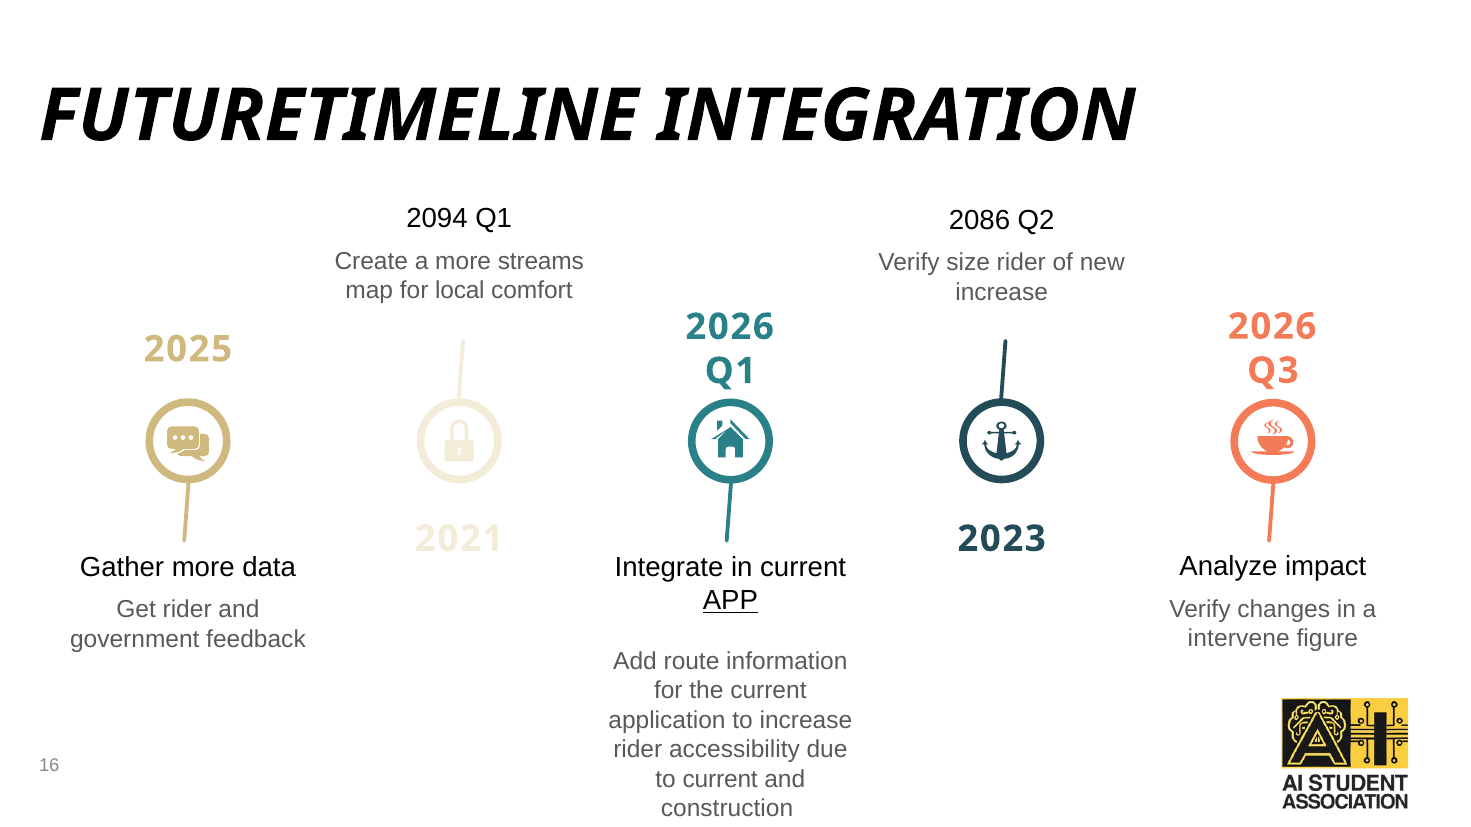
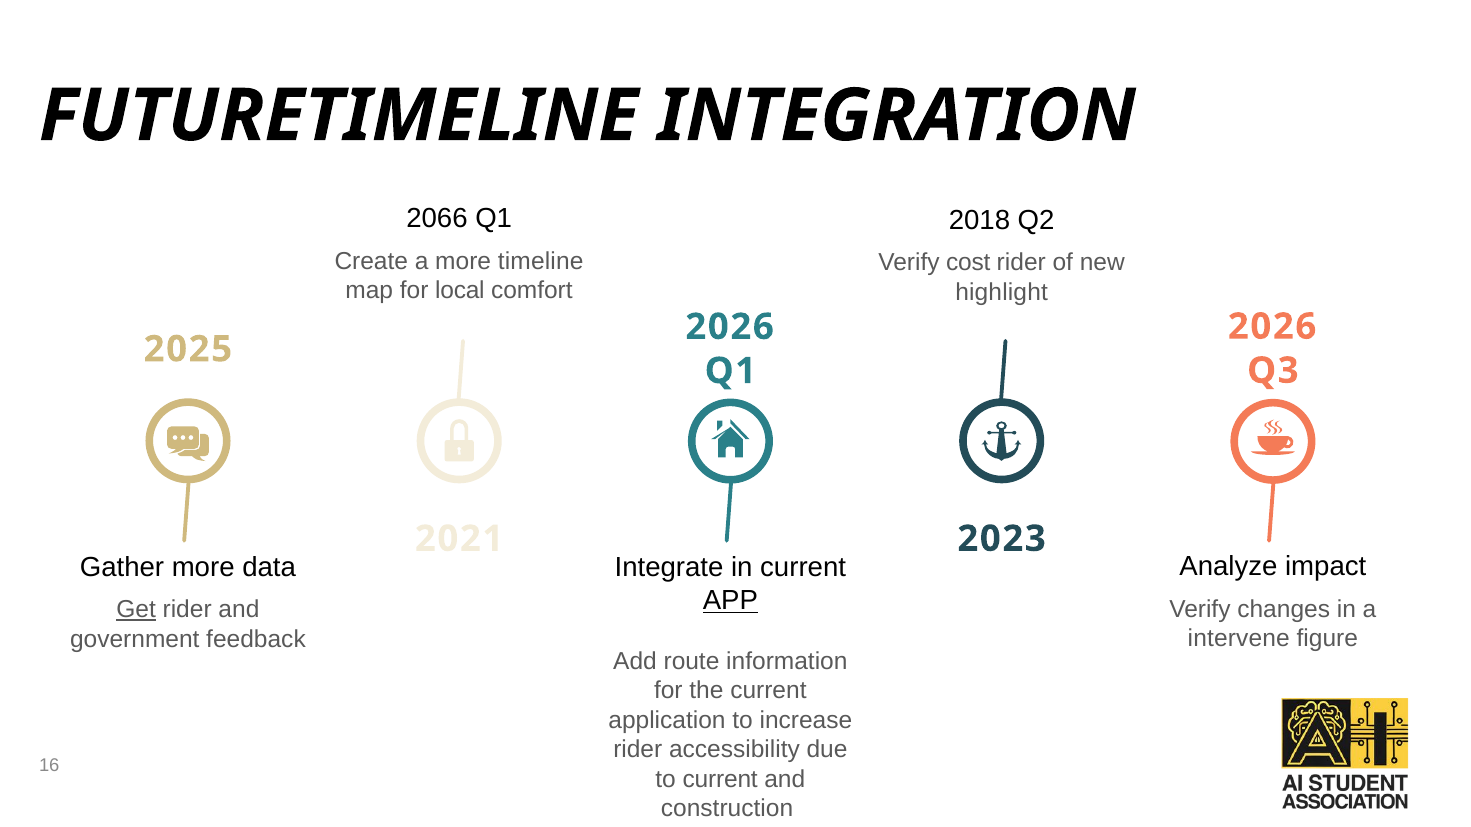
2094: 2094 -> 2066 (437, 219)
2086: 2086 -> 2018 (979, 220)
streams: streams -> timeline (541, 261)
size: size -> cost (968, 263)
increase: increase -> highlight (1002, 292)
Get underline: none -> present (136, 610)
